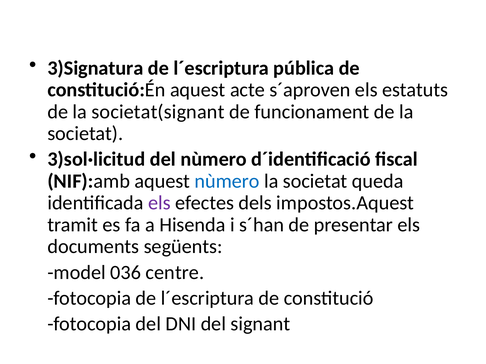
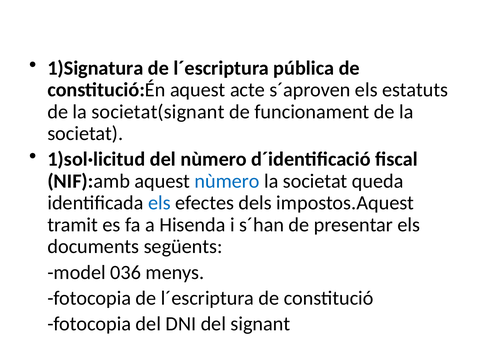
3)Signatura: 3)Signatura -> 1)Signatura (95, 68)
3)sol·licitud: 3)sol·licitud -> 1)sol·licitud (96, 159)
els colour: purple -> blue (159, 203)
centre: centre -> menys (175, 273)
